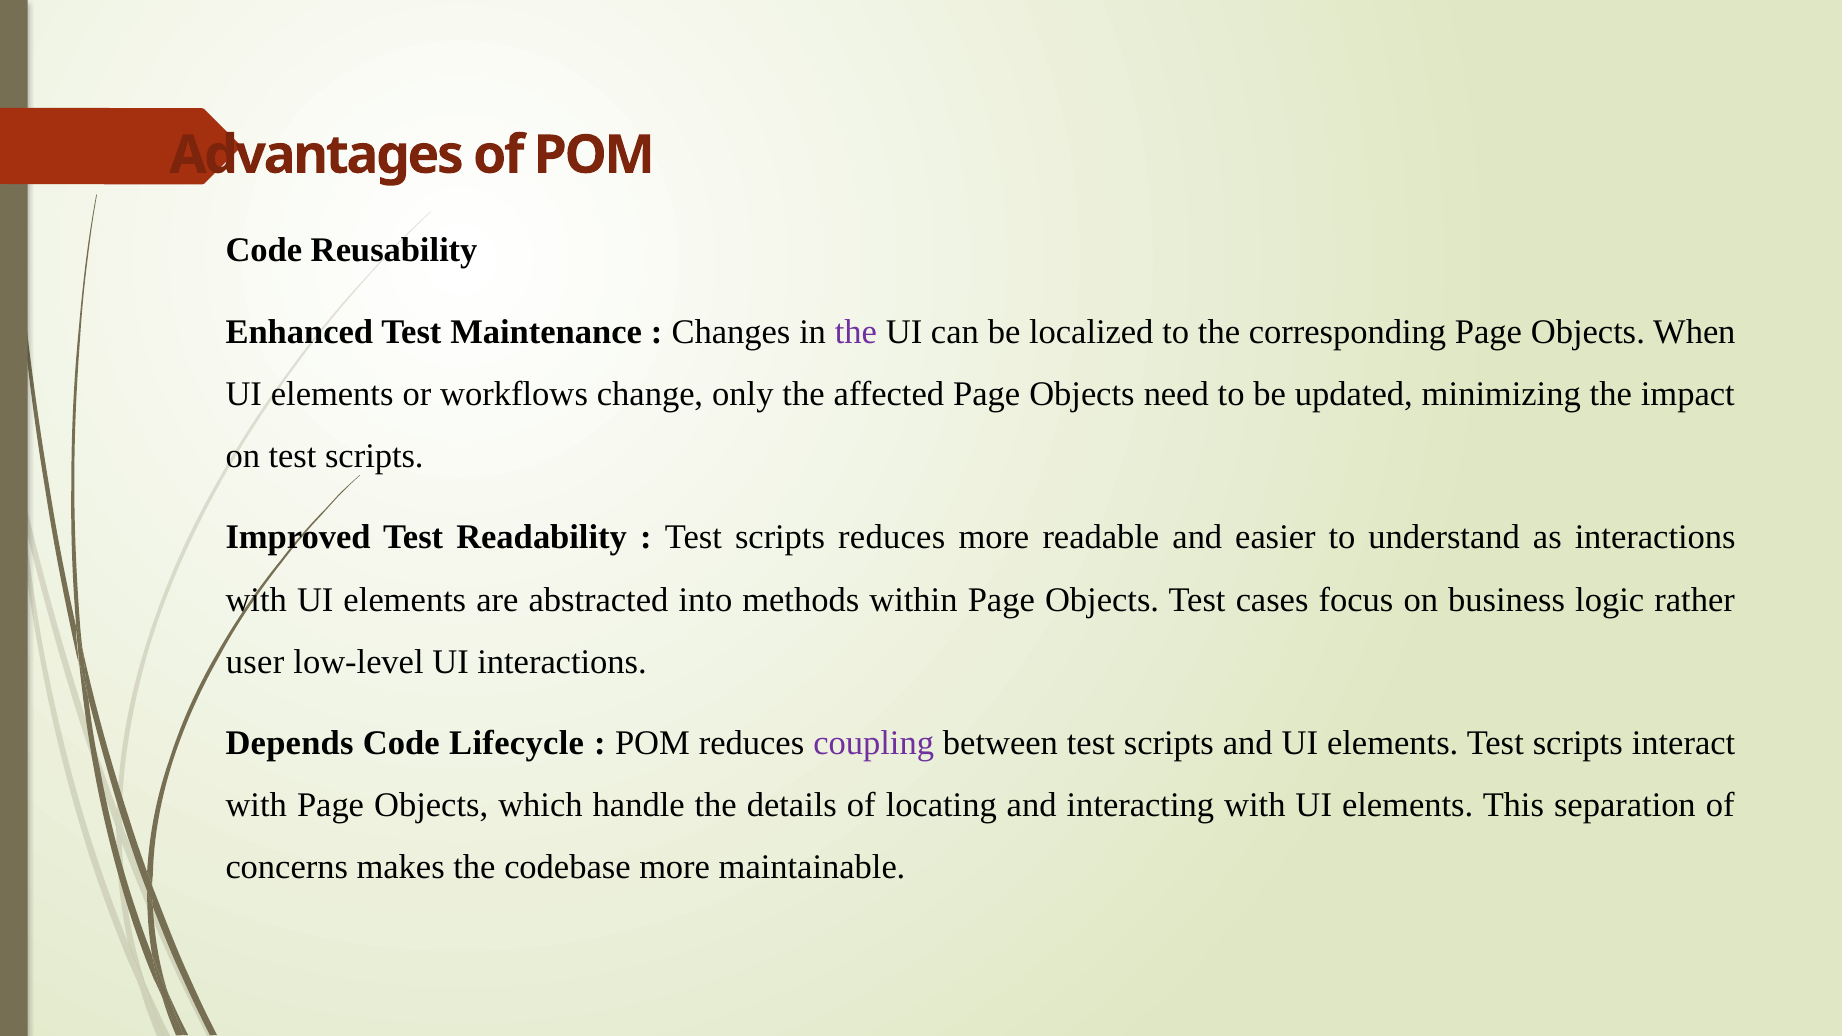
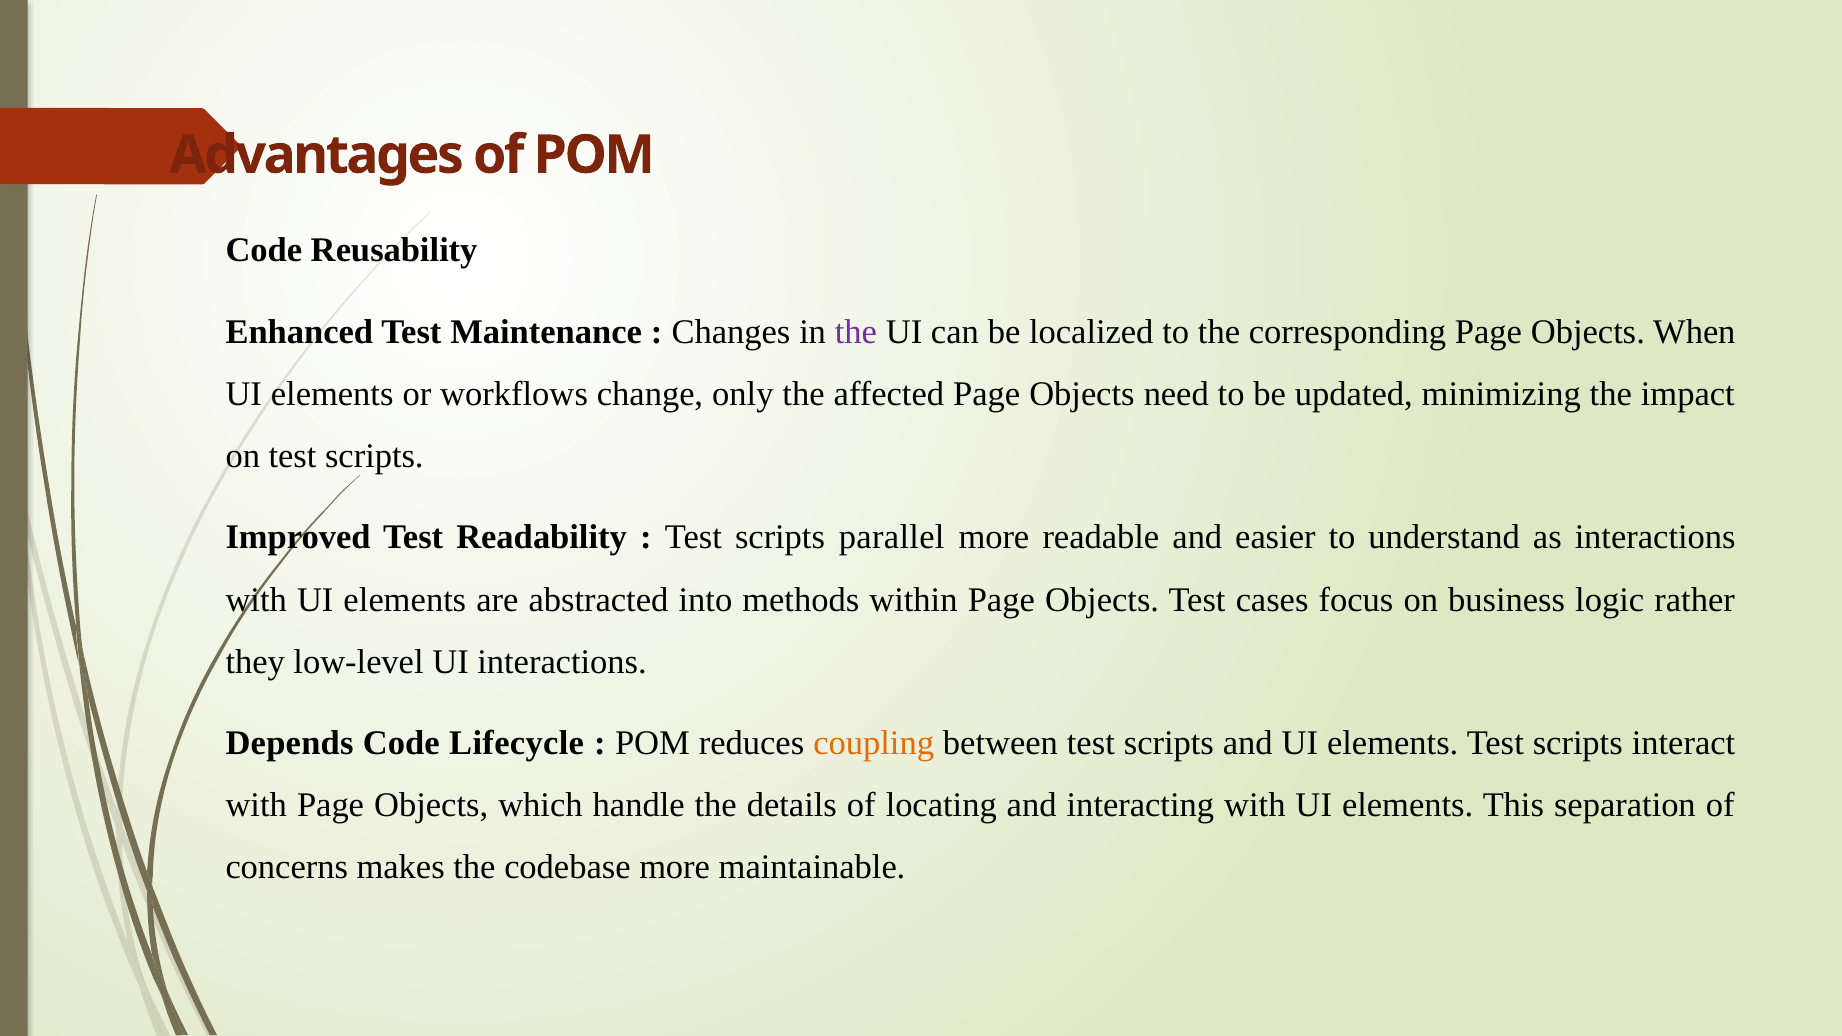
scripts reduces: reduces -> parallel (892, 538)
user: user -> they (255, 662)
coupling colour: purple -> orange (874, 743)
